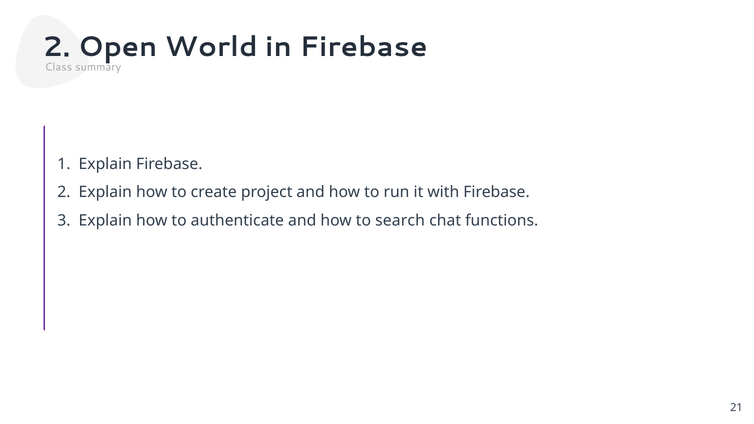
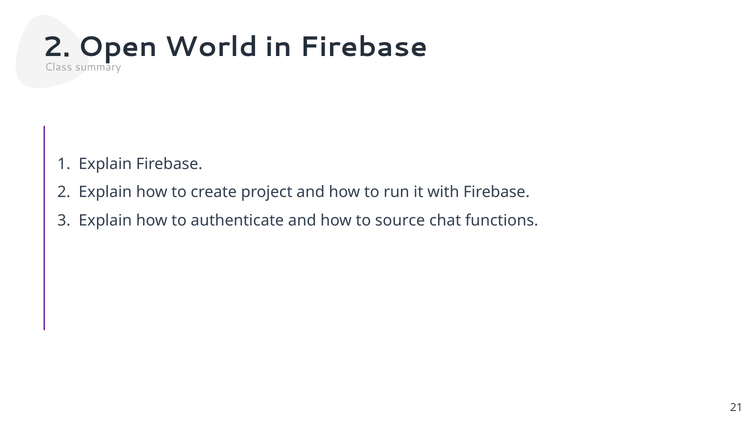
search: search -> source (400, 221)
